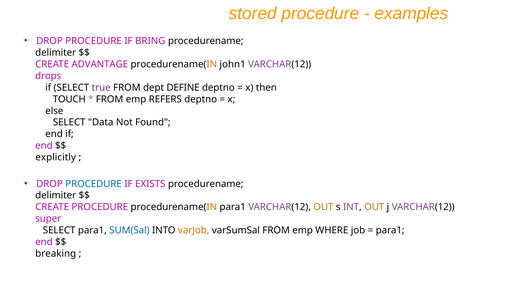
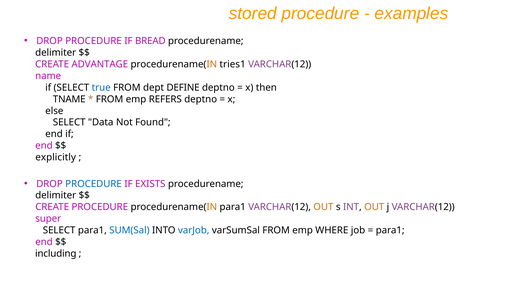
BRING: BRING -> BREAD (150, 41)
john1: john1 -> tries1 (233, 64)
drops: drops -> name (48, 76)
true colour: purple -> blue (101, 87)
TOUCH: TOUCH -> TNAME (69, 99)
varJob colour: orange -> blue (194, 230)
breaking: breaking -> including (56, 253)
